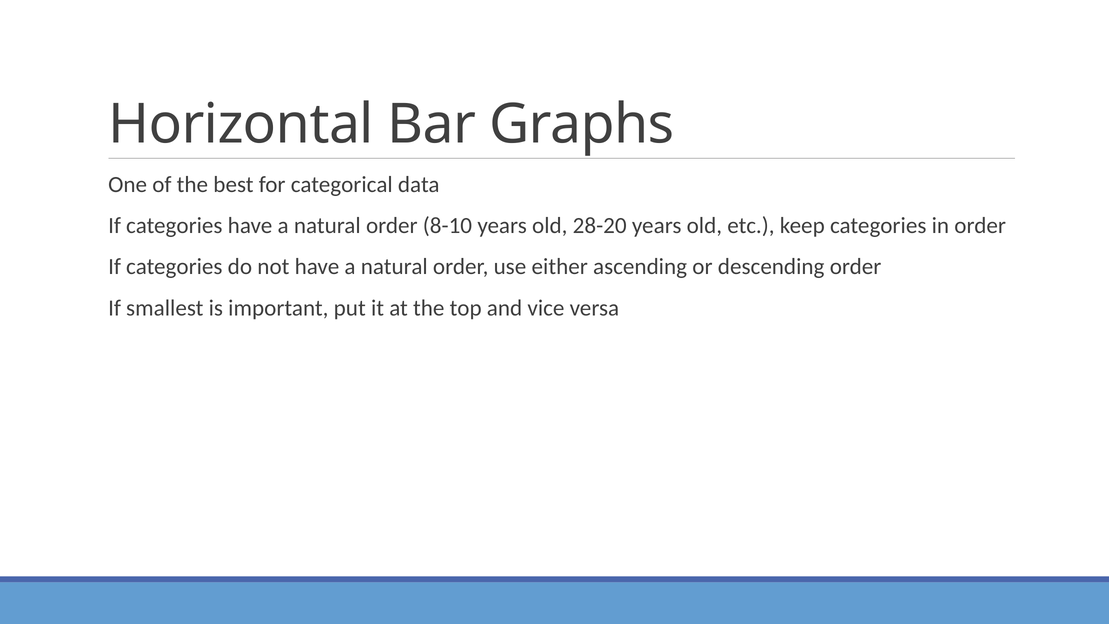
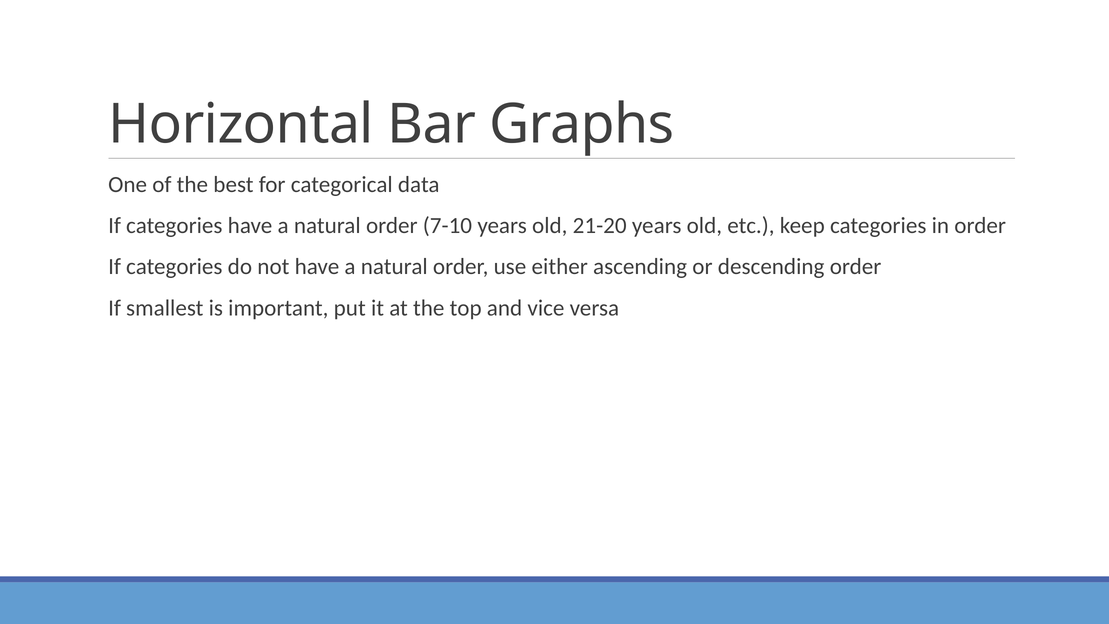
8-10: 8-10 -> 7-10 (447, 226)
28-20: 28-20 -> 21-20 (600, 226)
